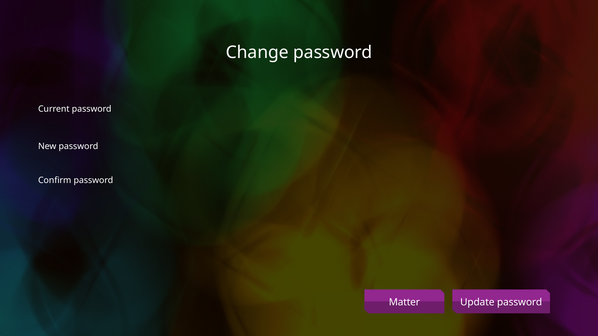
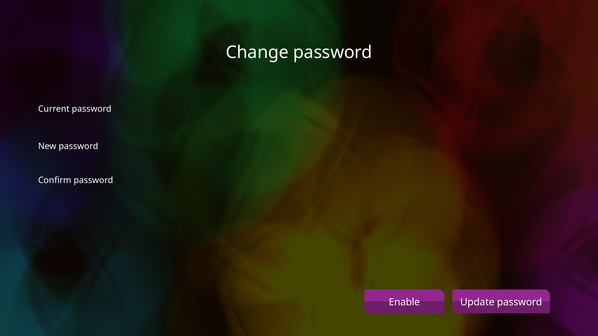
Matter: Matter -> Enable (404, 302)
